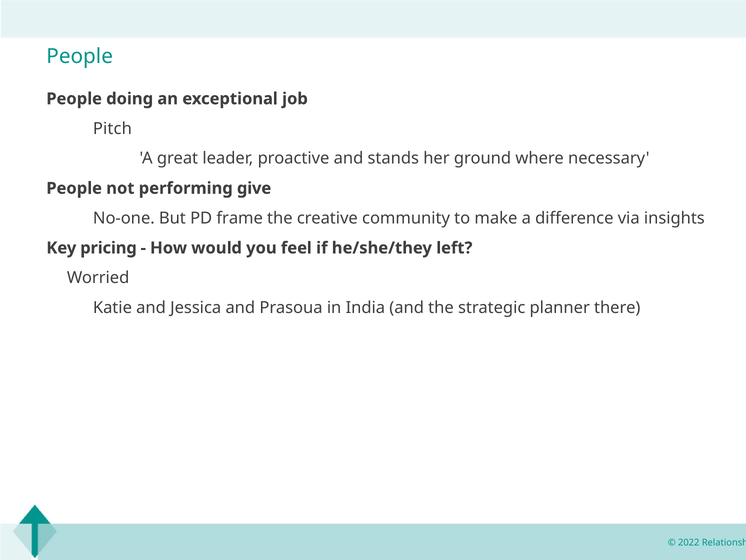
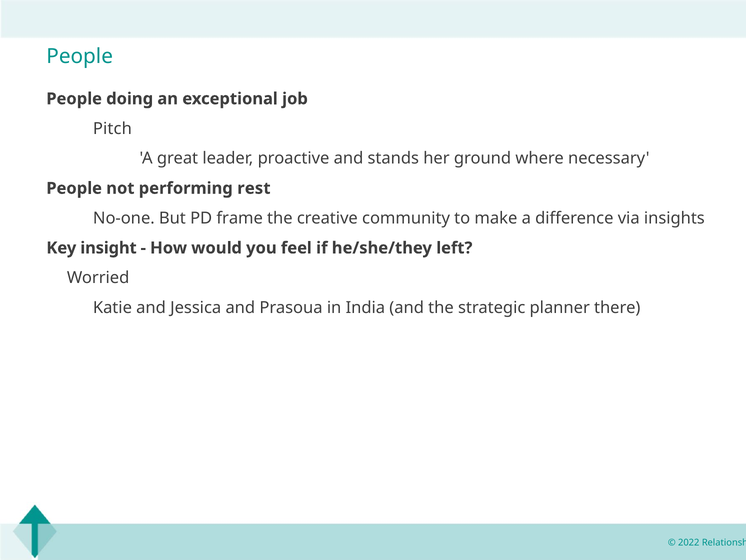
give: give -> rest (254, 188)
pricing: pricing -> insight (108, 248)
